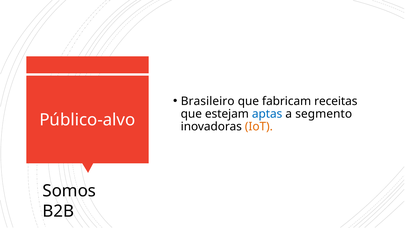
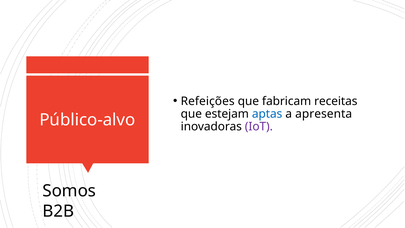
Brasileiro: Brasileiro -> Refeições (208, 101)
segmento: segmento -> apresenta (324, 114)
IoT colour: orange -> purple (259, 127)
